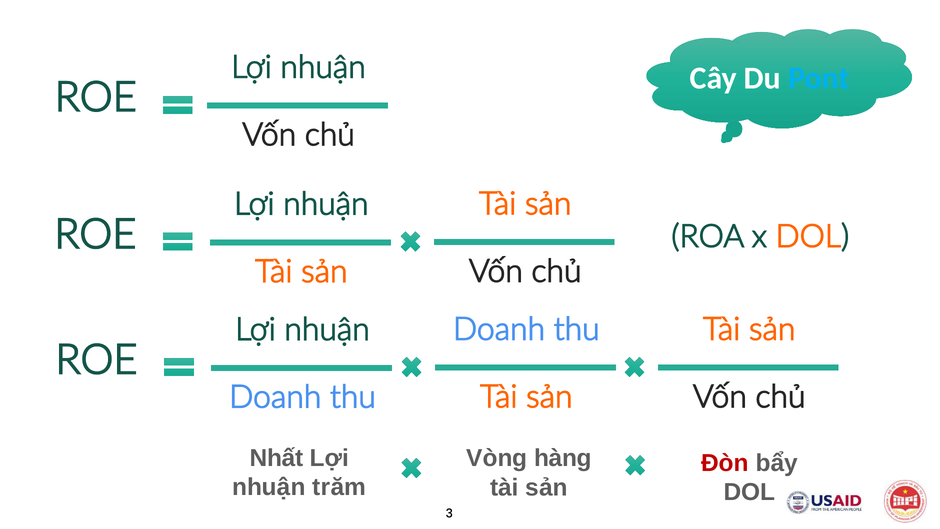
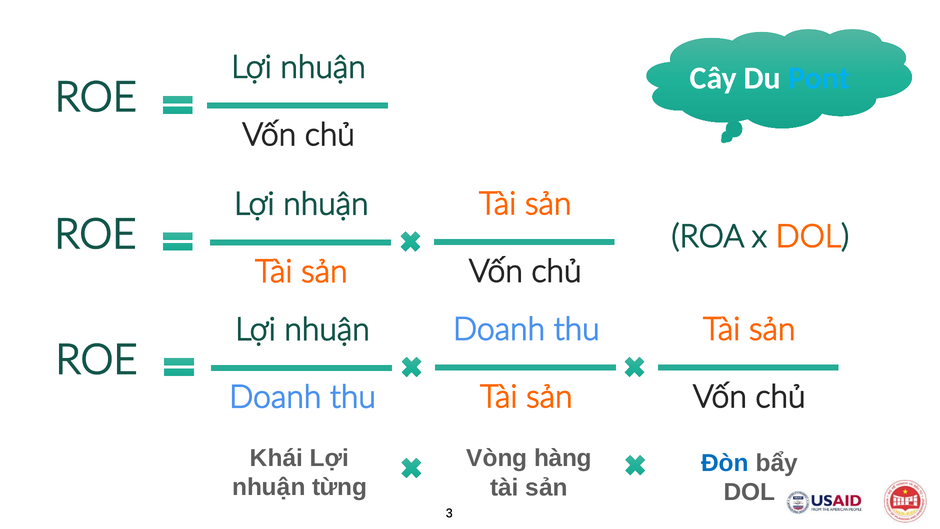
Nhất: Nhất -> Khái (276, 458)
Đòn colour: red -> blue (725, 463)
trăm: trăm -> từng (340, 487)
